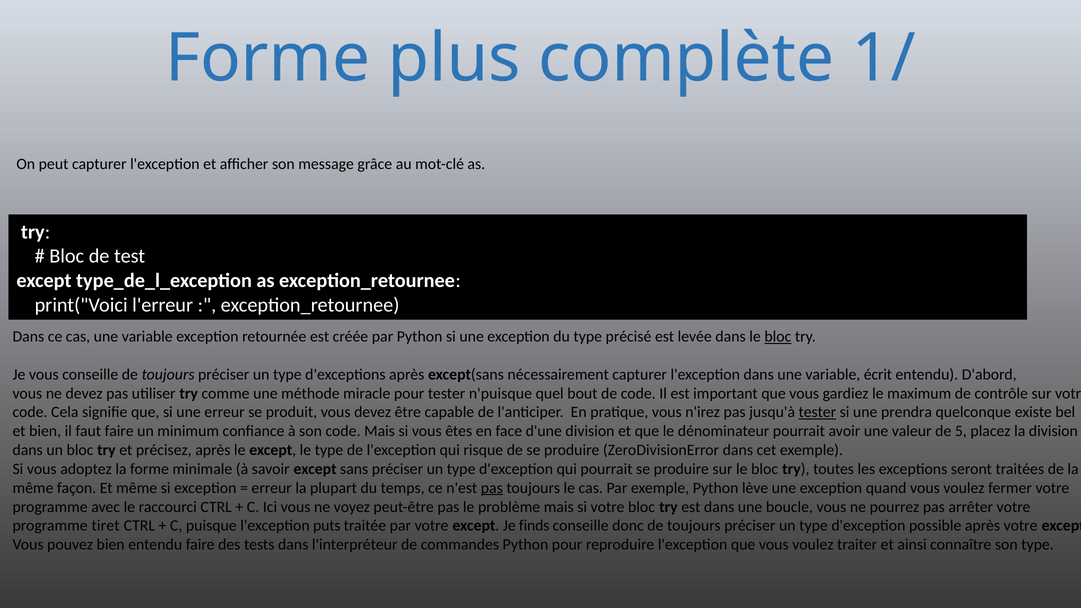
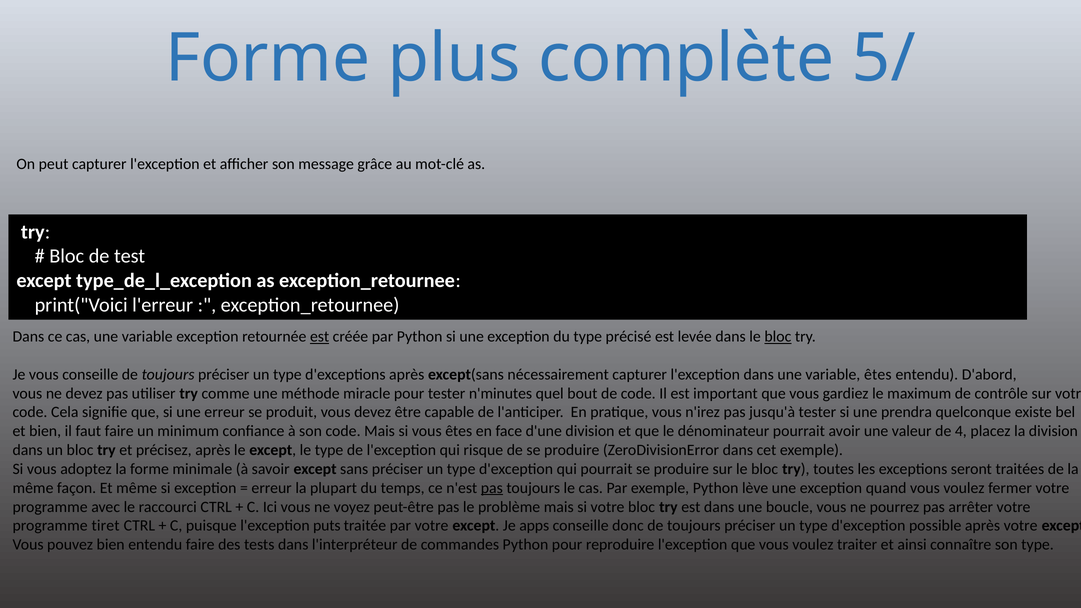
1/: 1/ -> 5/ (884, 58)
est underline: none -> present (320, 337)
variable écrit: écrit -> êtes (878, 374)
n'puisque: n'puisque -> n'minutes (501, 393)
tester underline: present -> none (817, 412)
5: 5 -> 4 (961, 431)
finds: finds -> apps (534, 526)
